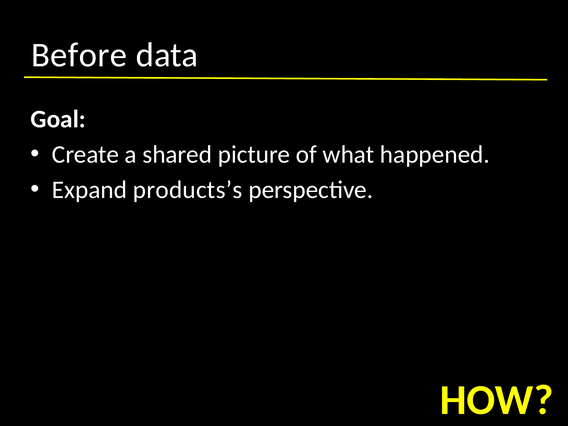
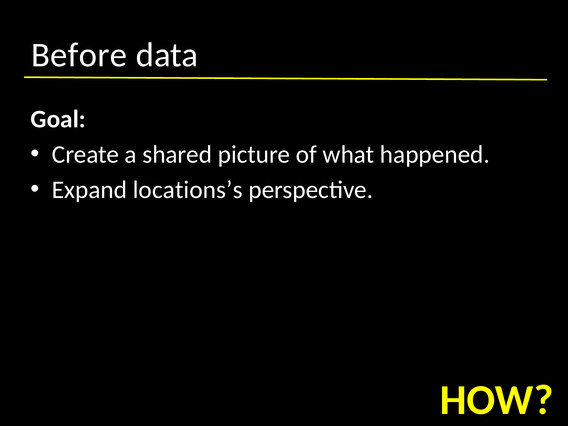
products’s: products’s -> locations’s (188, 190)
